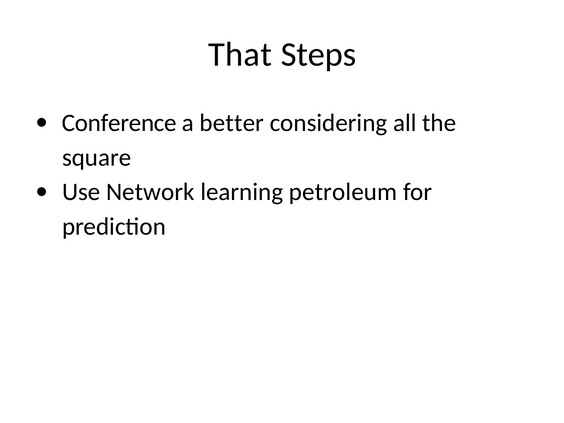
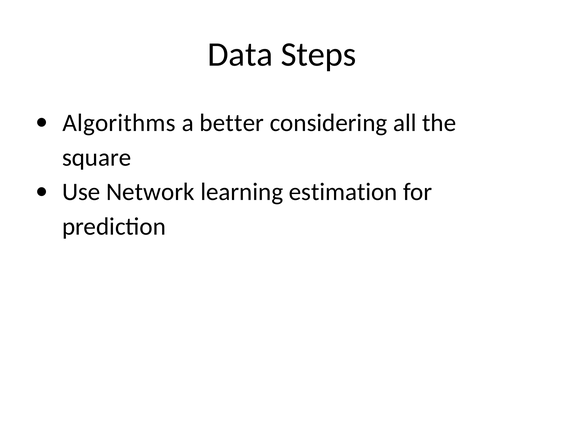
That: That -> Data (240, 55)
Conference: Conference -> Algorithms (119, 123)
petroleum: petroleum -> estimation (343, 192)
